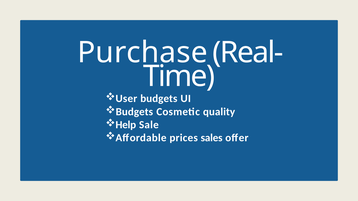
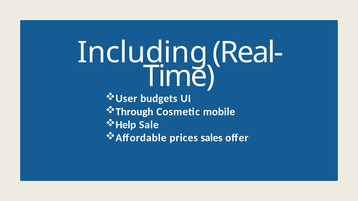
Purchase: Purchase -> Including (143, 53)
Budgets: Budgets -> Through (134, 112)
quality: quality -> mobile (219, 112)
